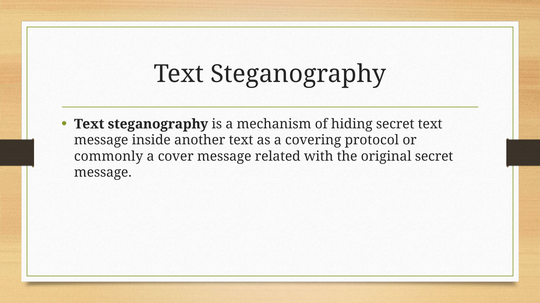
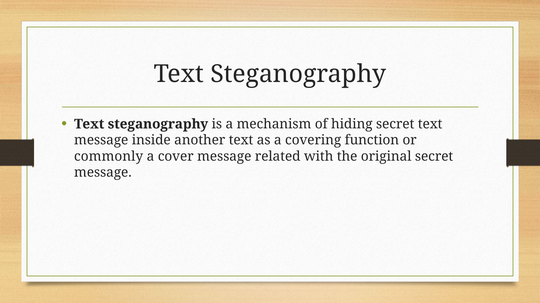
protocol: protocol -> function (372, 141)
